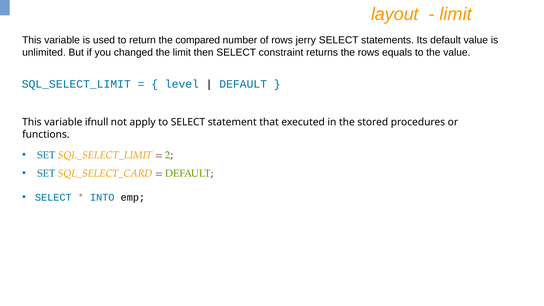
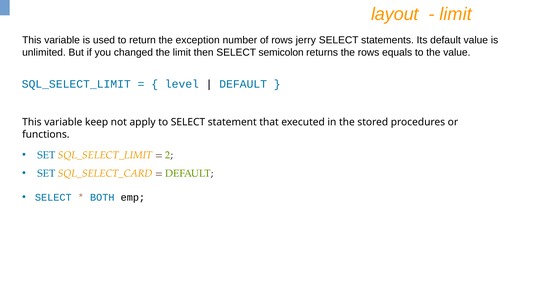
compared: compared -> exception (198, 40)
constraint: constraint -> semicolon (281, 52)
ifnull: ifnull -> keep (97, 122)
INTO: INTO -> BOTH (102, 197)
